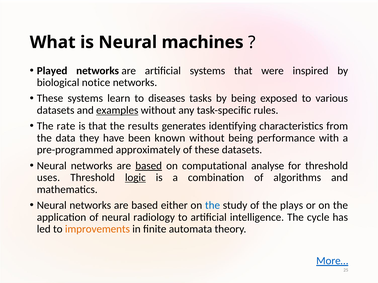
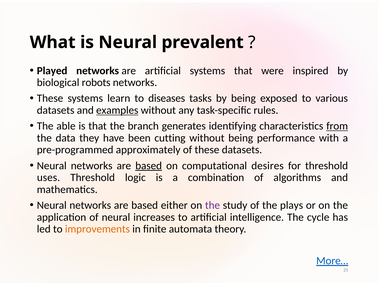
machines: machines -> prevalent (203, 42)
notice: notice -> robots (96, 83)
rate: rate -> able (66, 126)
results: results -> branch (143, 126)
from underline: none -> present (337, 126)
known: known -> cutting (170, 138)
analyse: analyse -> desires (268, 166)
logic underline: present -> none (135, 178)
the colour: blue -> purple (213, 206)
radiology: radiology -> increases (154, 218)
